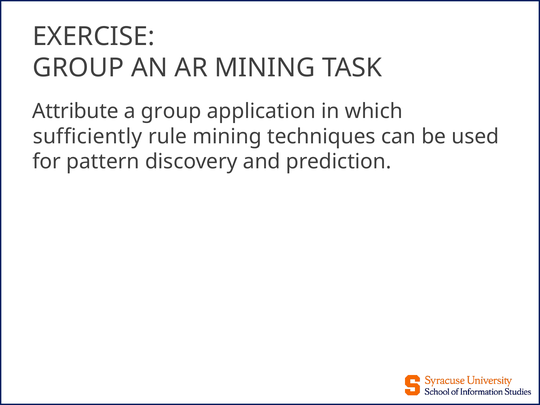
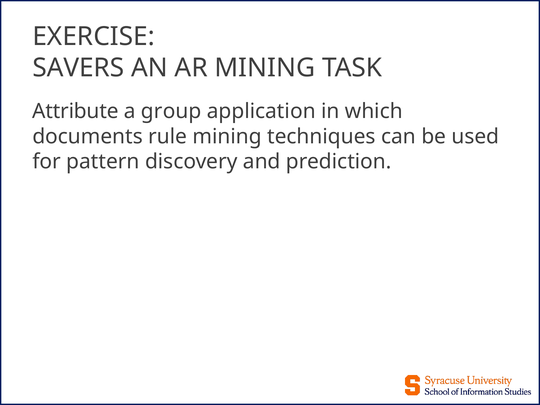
GROUP: GROUP -> SAVERS (78, 68)
sufficiently: sufficiently -> documents (88, 136)
